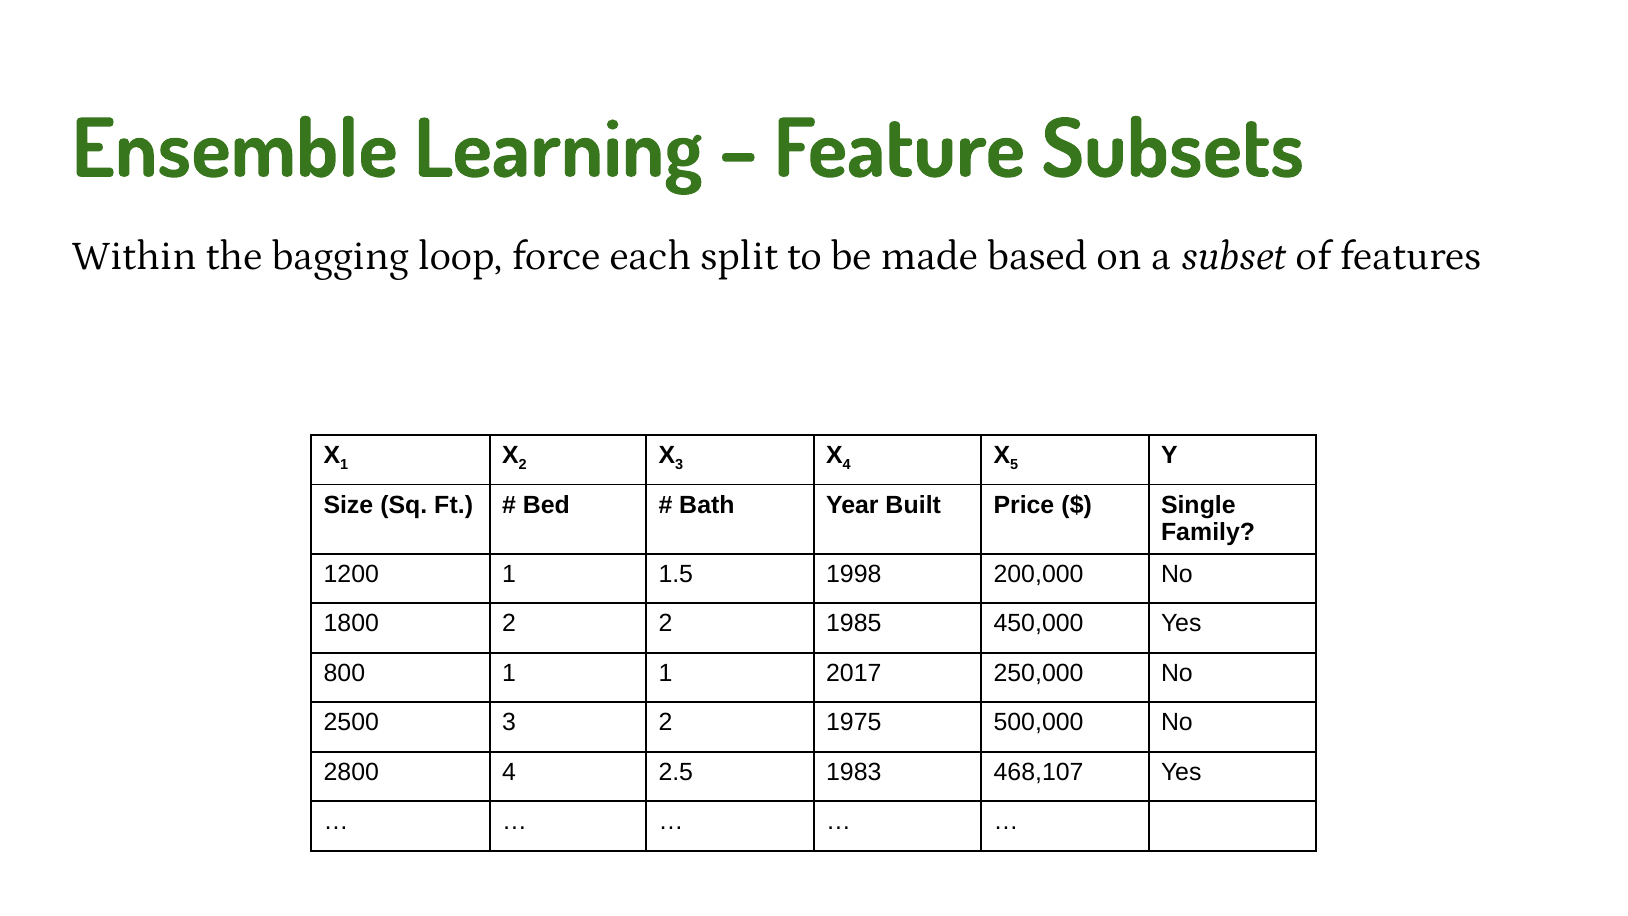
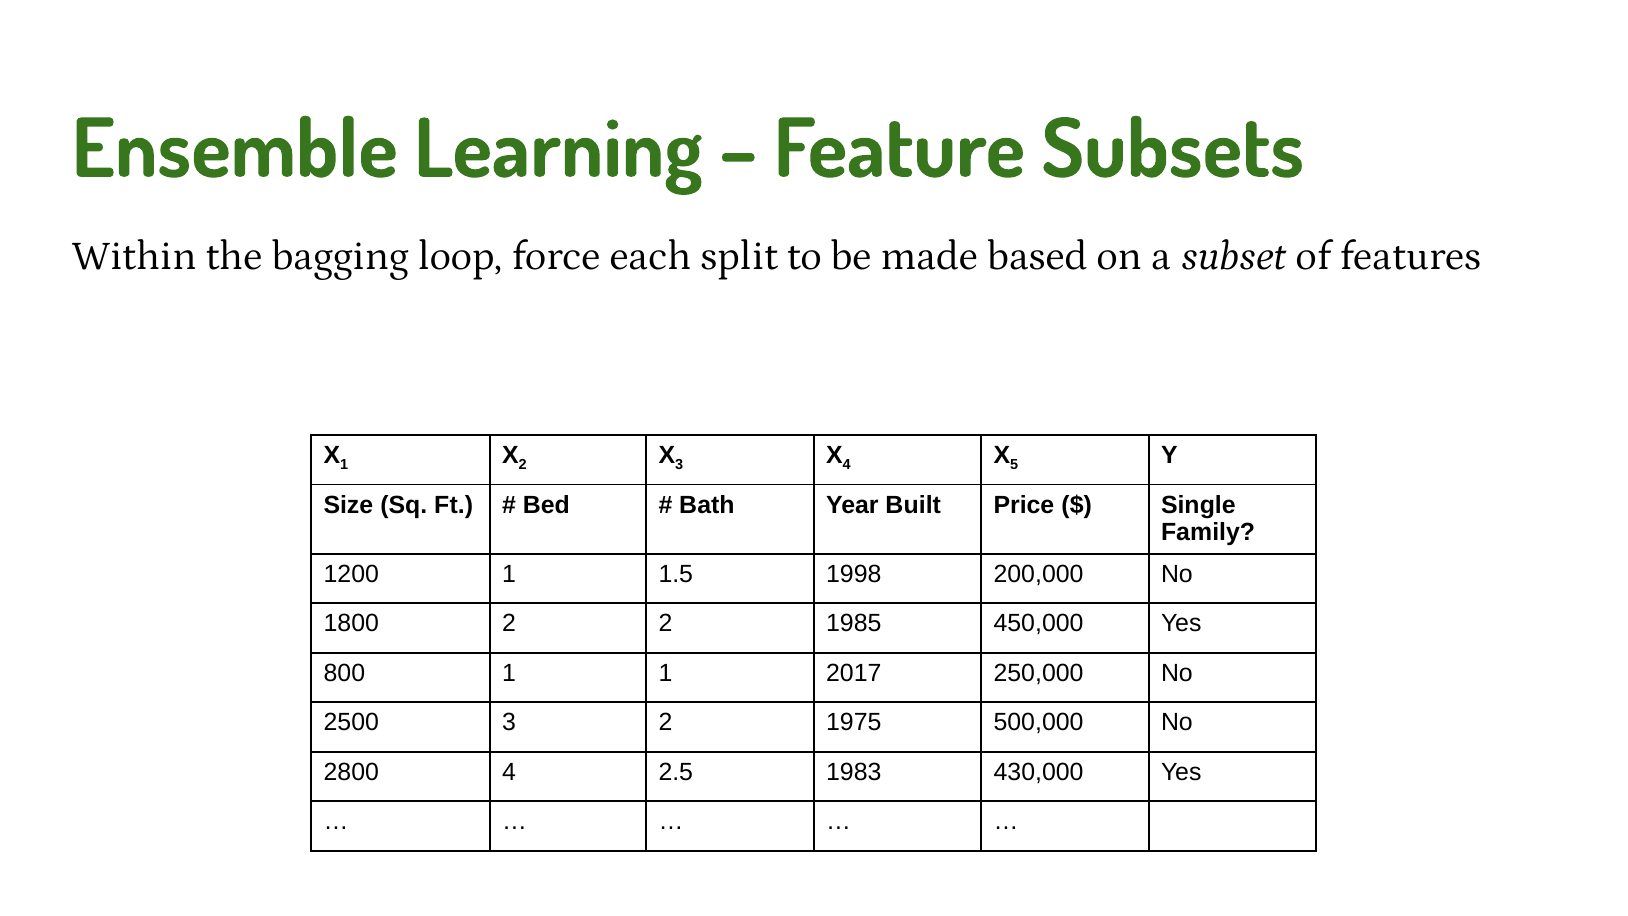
468,107: 468,107 -> 430,000 (1039, 772)
